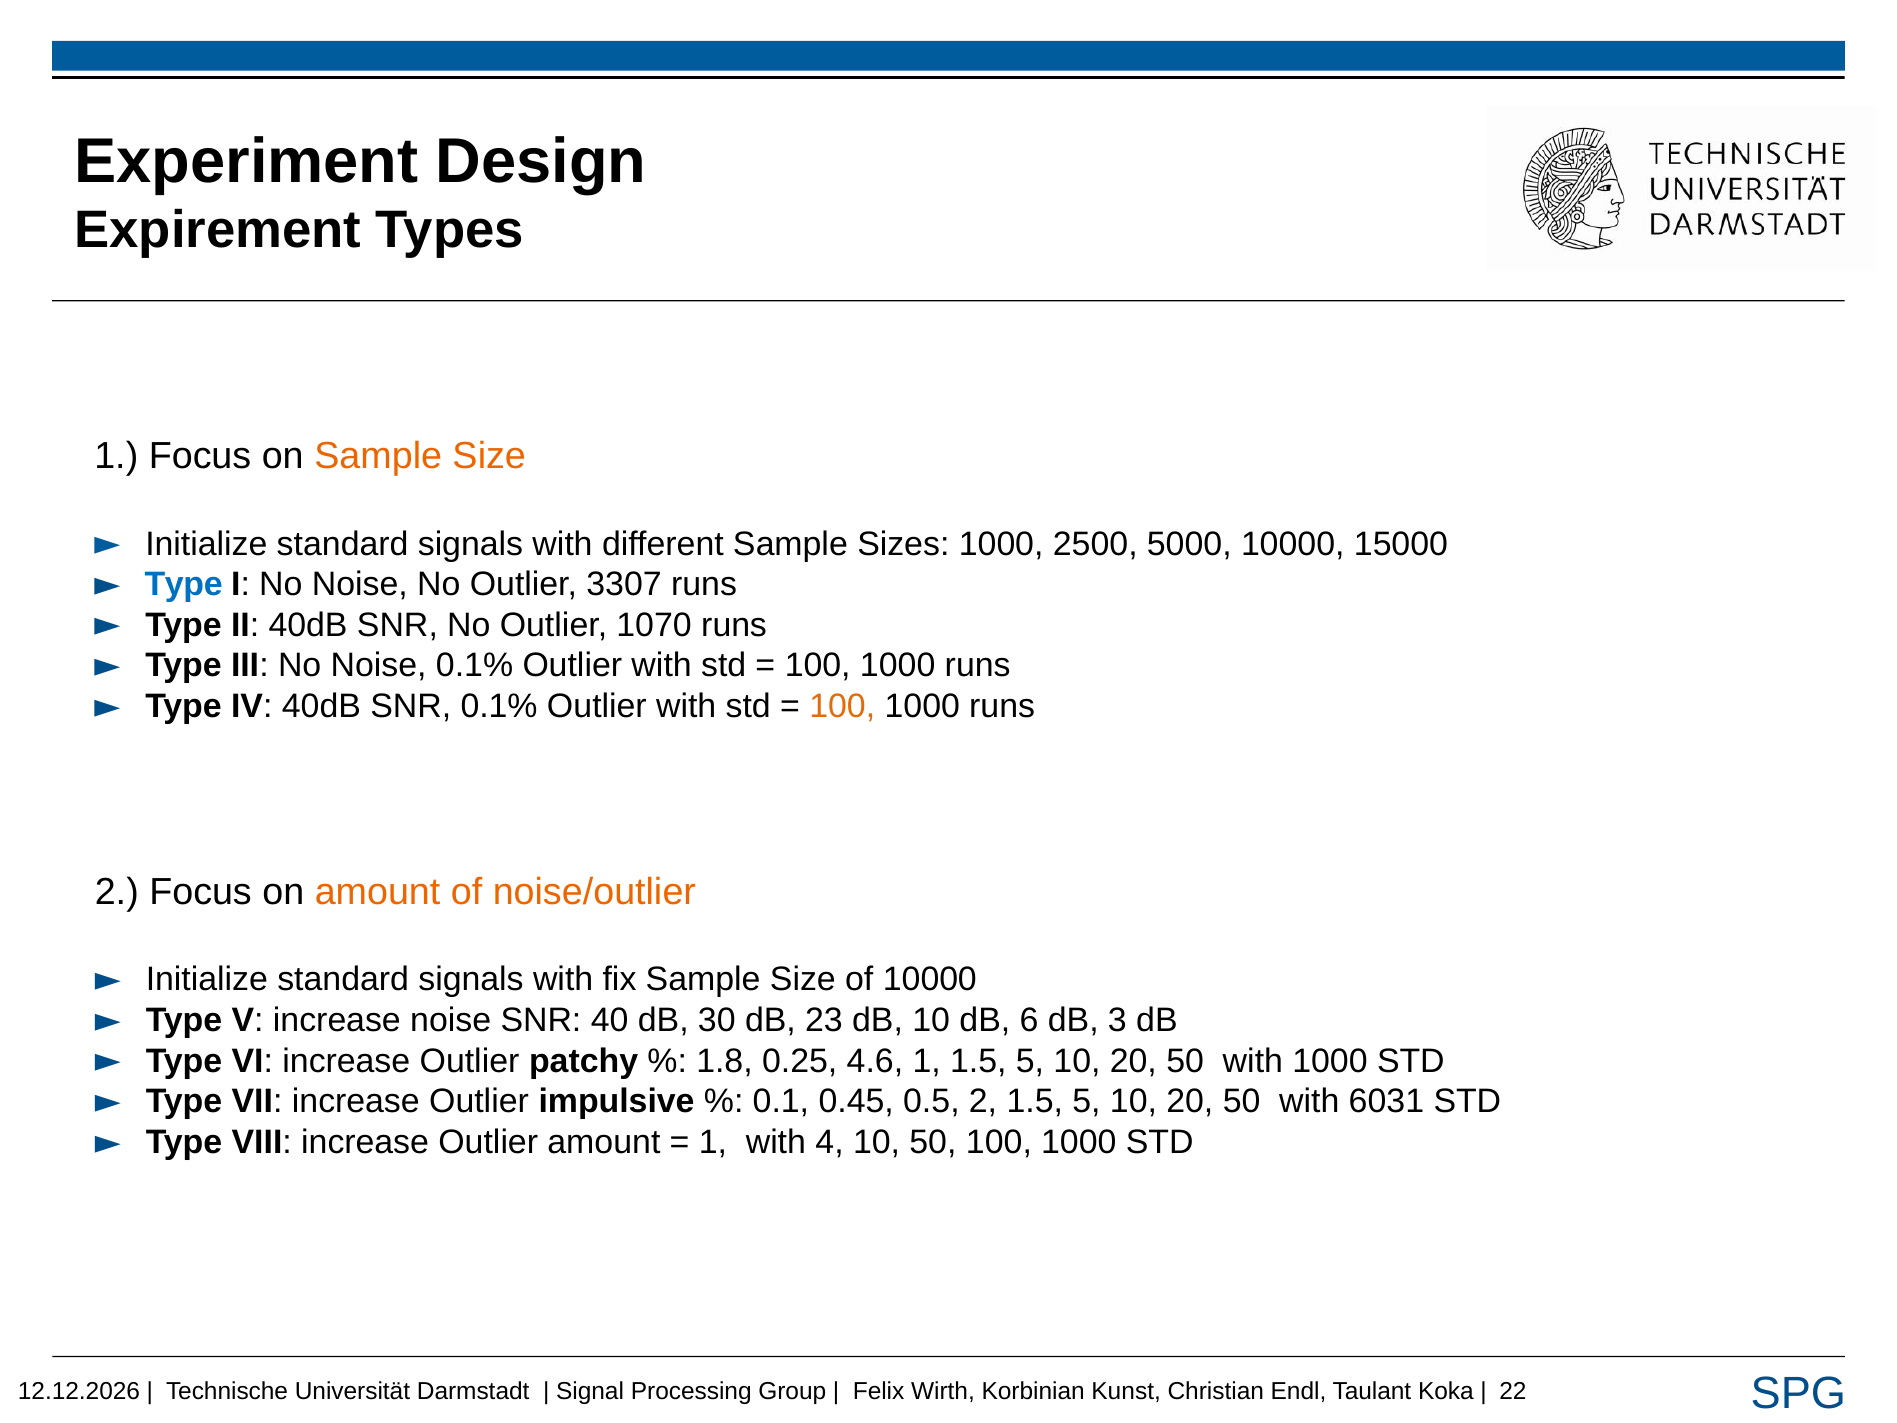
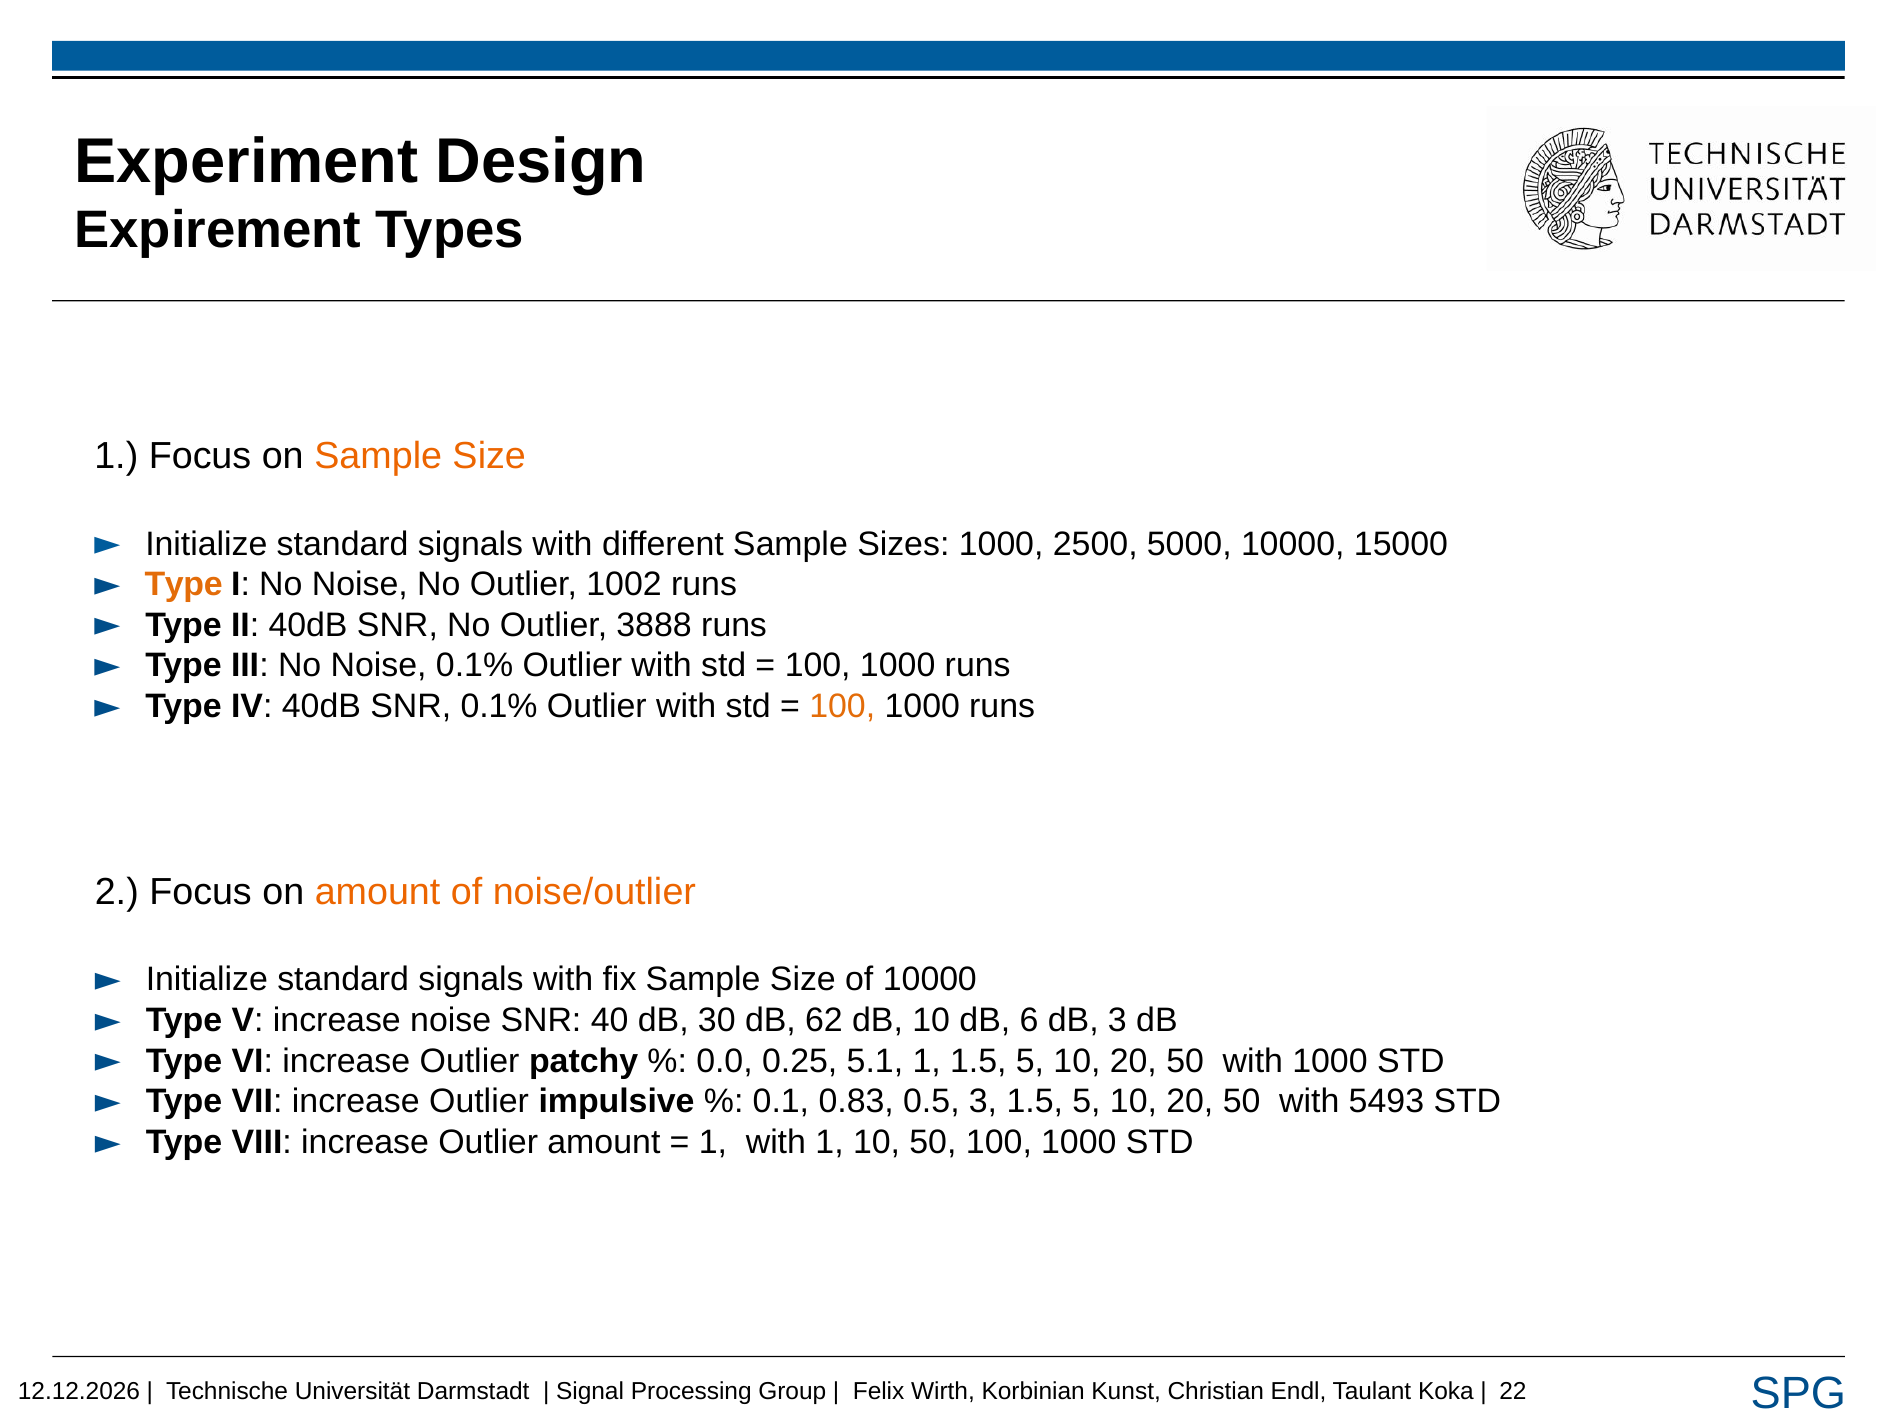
Type colour: blue -> orange (184, 584)
3307: 3307 -> 1002 (624, 584)
1070: 1070 -> 3888 (654, 625)
23: 23 -> 62 (824, 1020)
1.8: 1.8 -> 0.0 (724, 1061)
4.6: 4.6 -> 5.1 (875, 1061)
0.45: 0.45 -> 0.83 (856, 1101)
0.5 2: 2 -> 3 (983, 1101)
6031: 6031 -> 5493 (1386, 1101)
with 4: 4 -> 1 (830, 1142)
